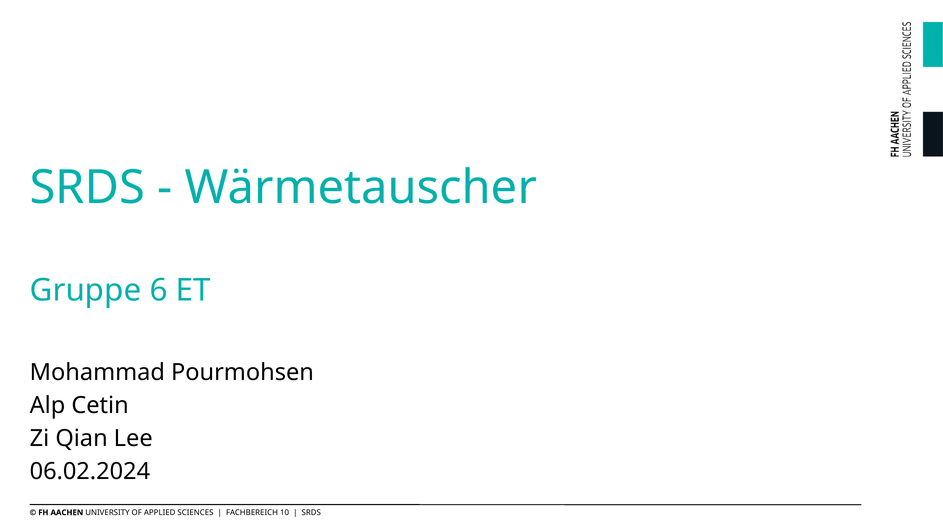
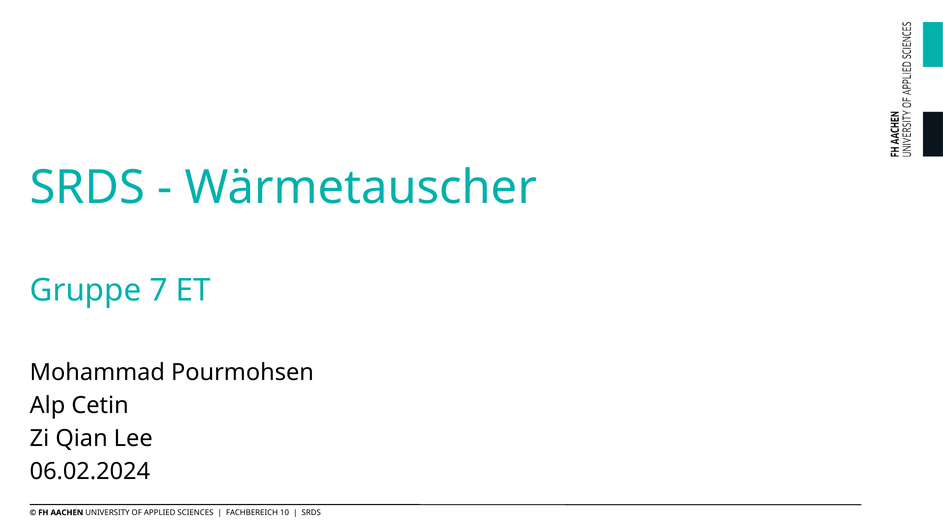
6: 6 -> 7 (159, 290)
